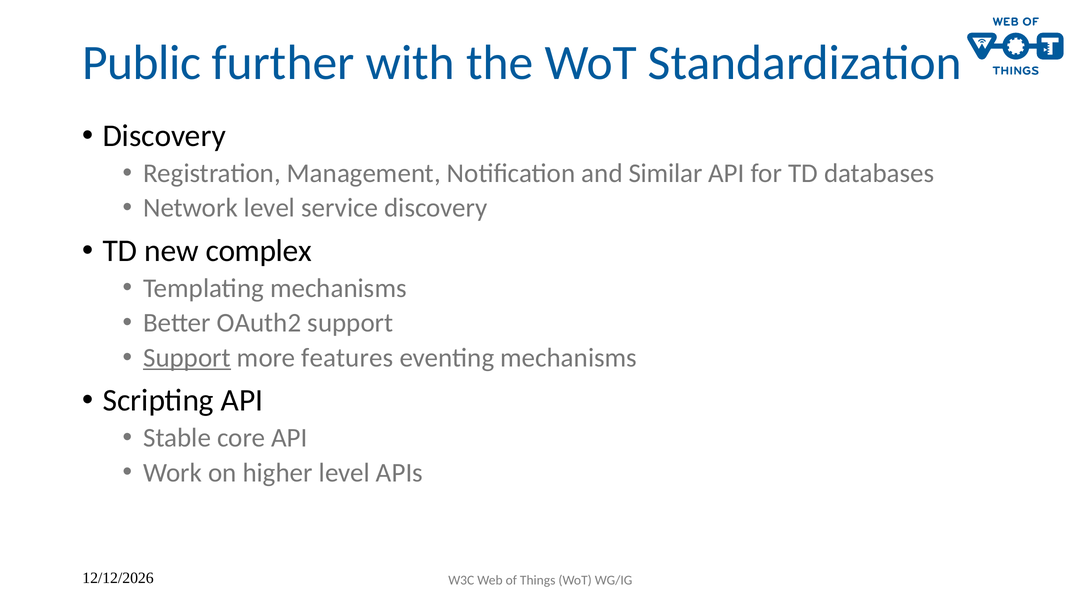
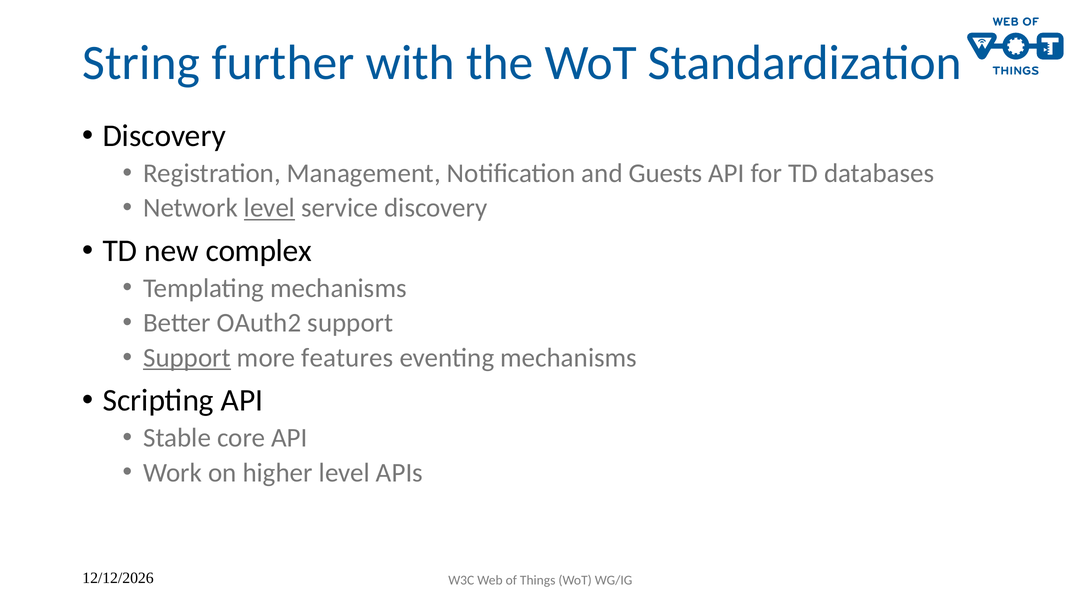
Public: Public -> String (141, 63)
Similar: Similar -> Guests (666, 173)
level underline: none -> present (270, 208)
